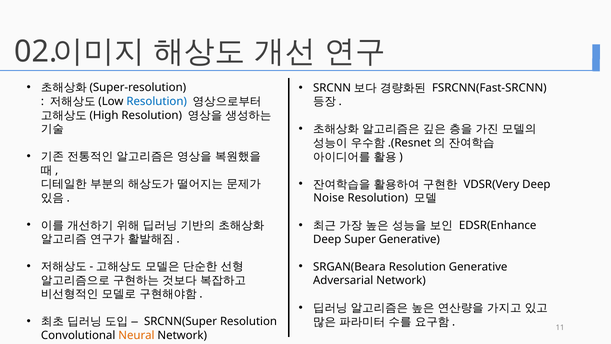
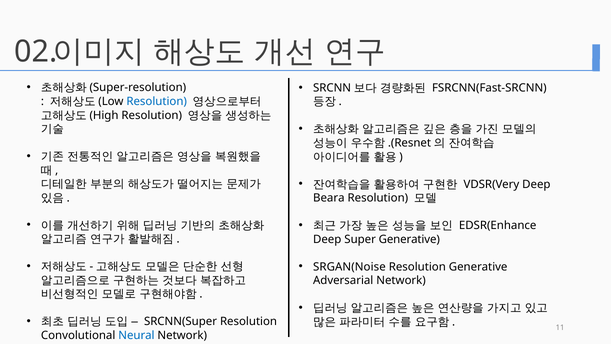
Noise: Noise -> Beara (329, 198)
SRGAN(Beara: SRGAN(Beara -> SRGAN(Noise (349, 267)
Neural colour: orange -> blue (136, 335)
